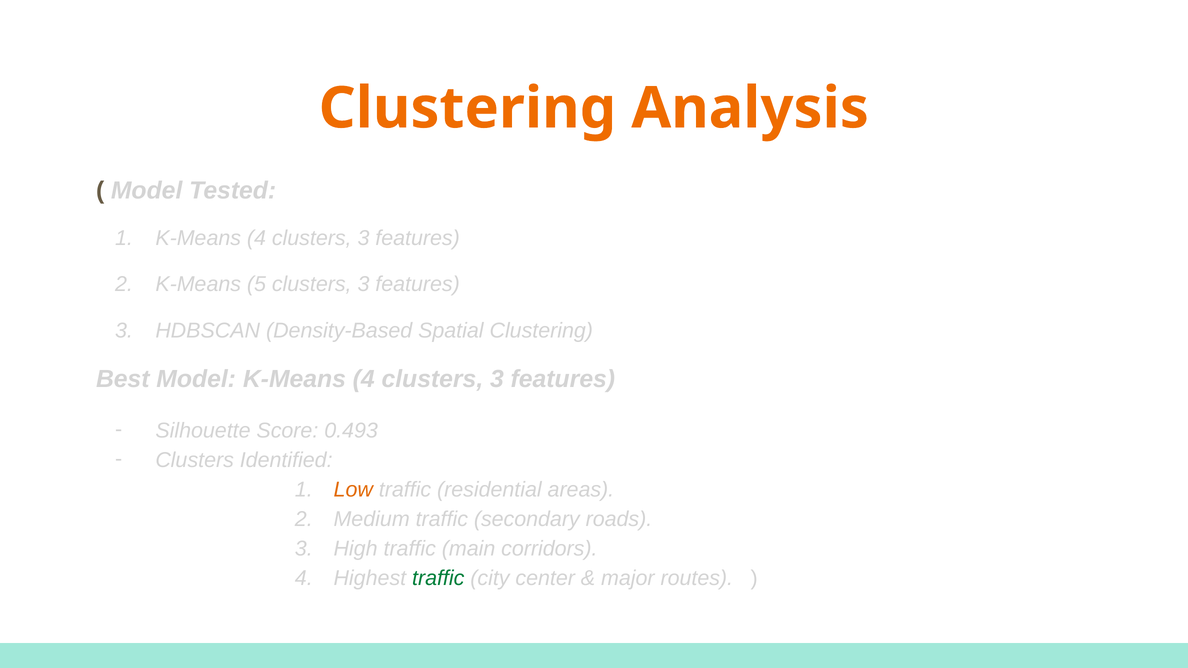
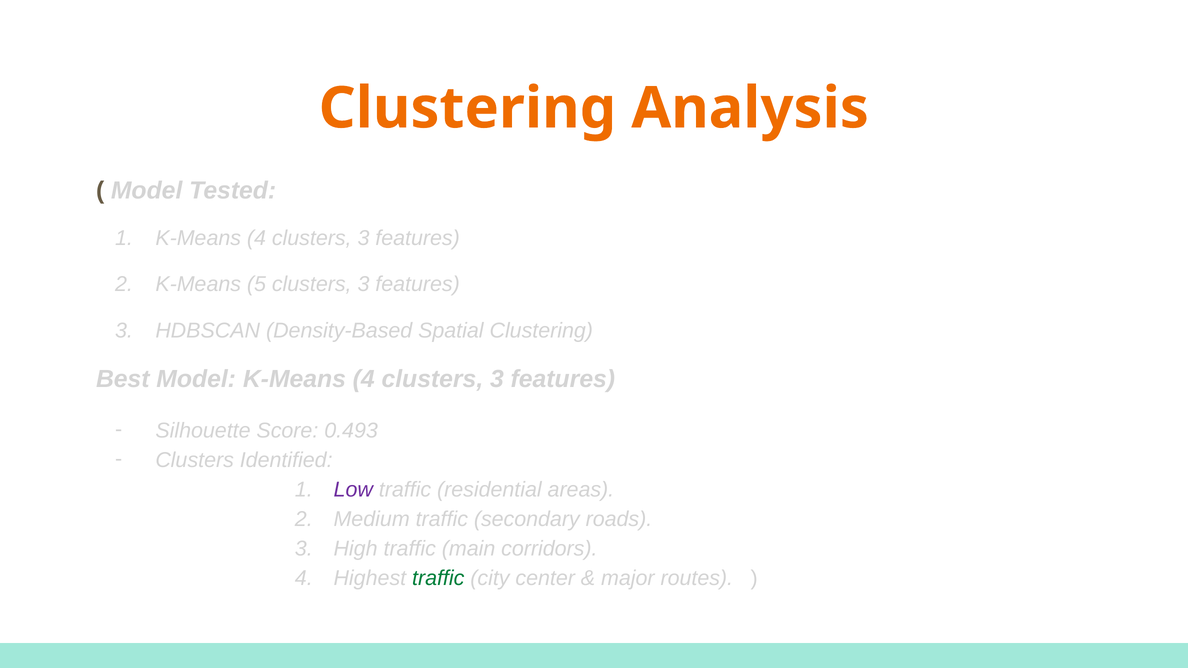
Low colour: orange -> purple (353, 490)
